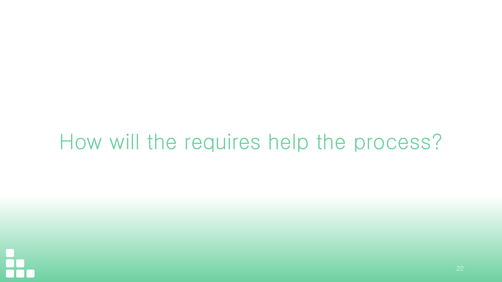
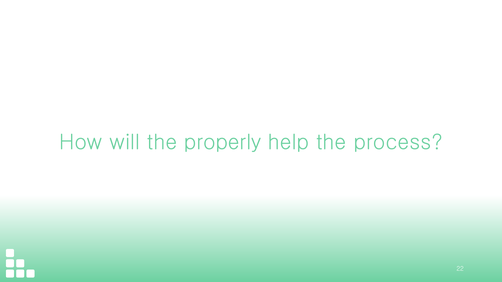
requires: requires -> properly (223, 143)
